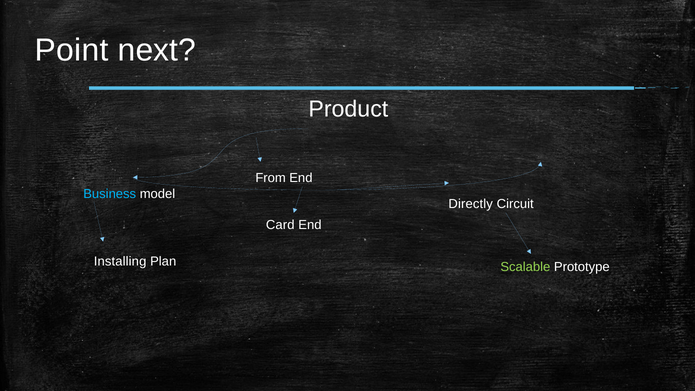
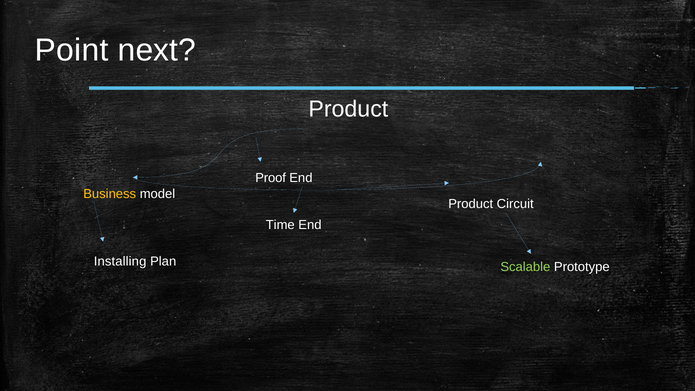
From: From -> Proof (271, 178)
Business colour: light blue -> yellow (110, 194)
Directly: Directly -> Product (471, 204)
Card: Card -> Time (280, 225)
